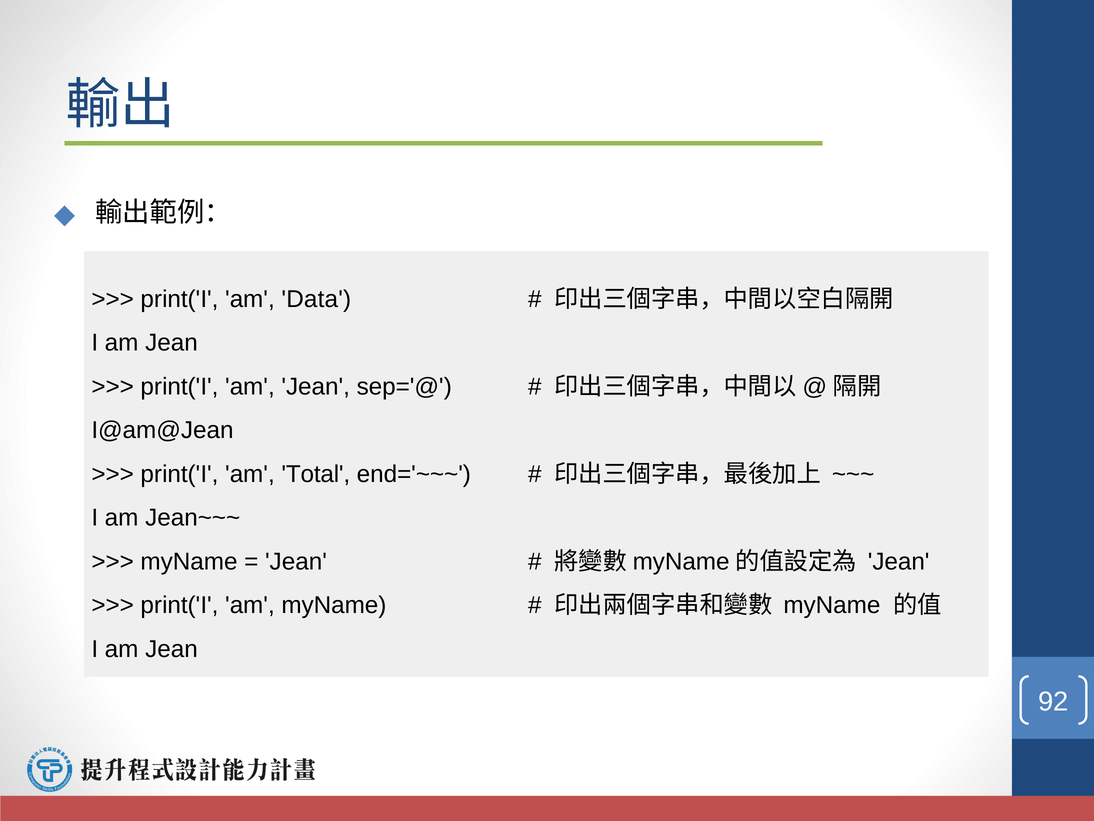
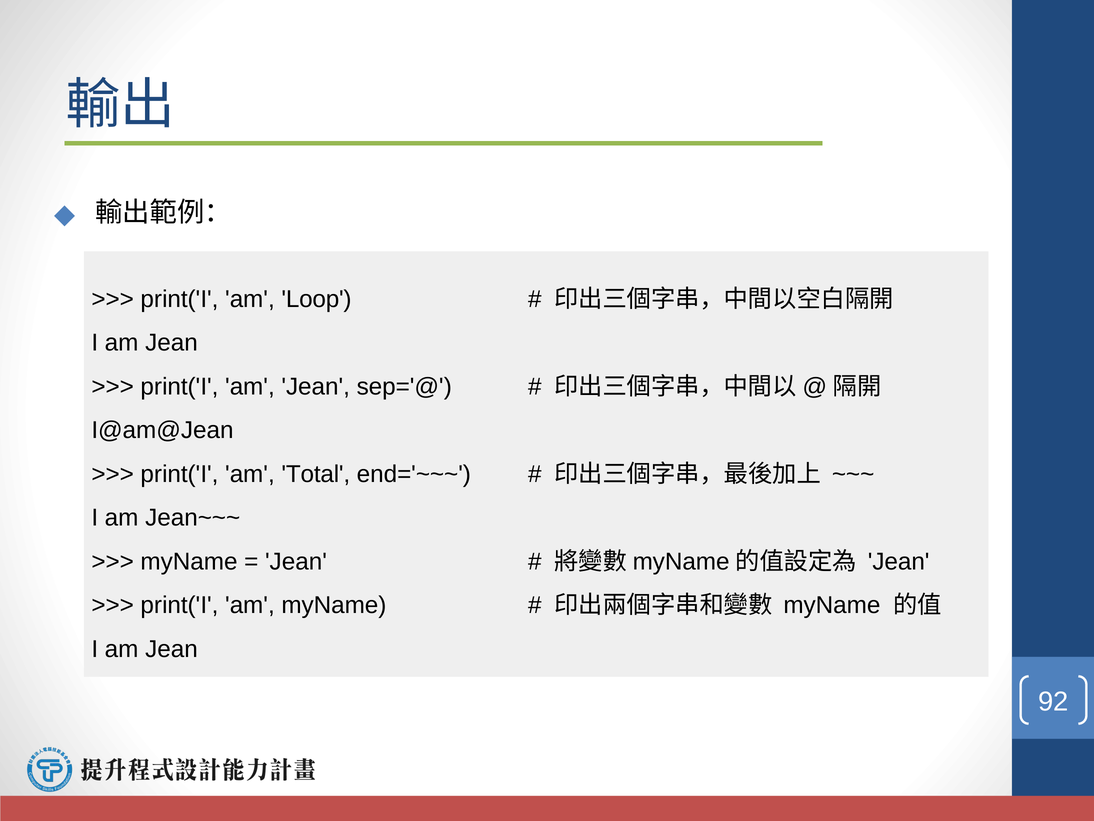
Data: Data -> Loop (317, 299)
